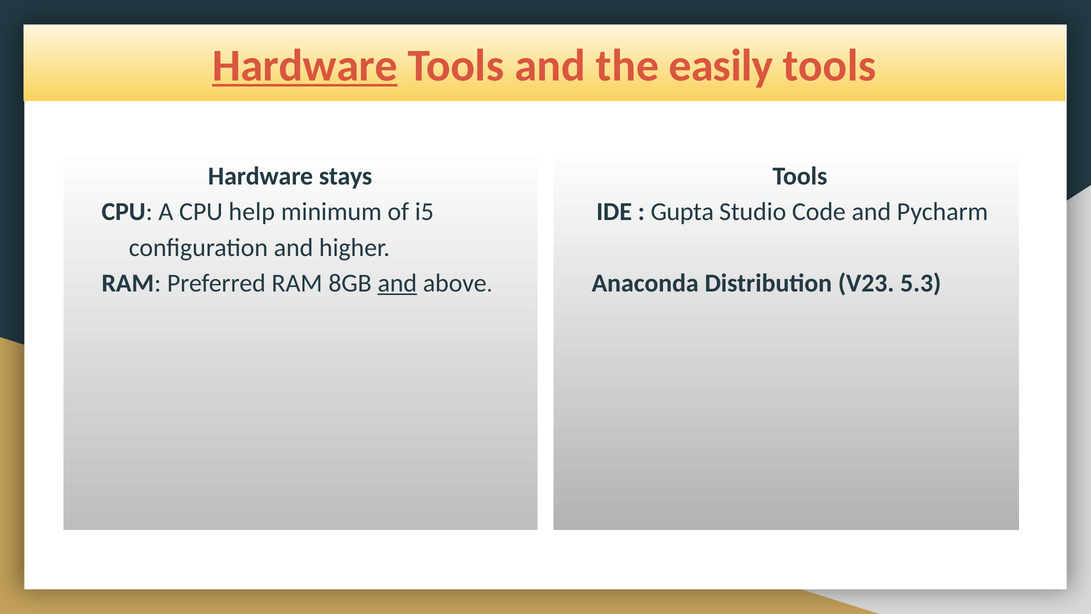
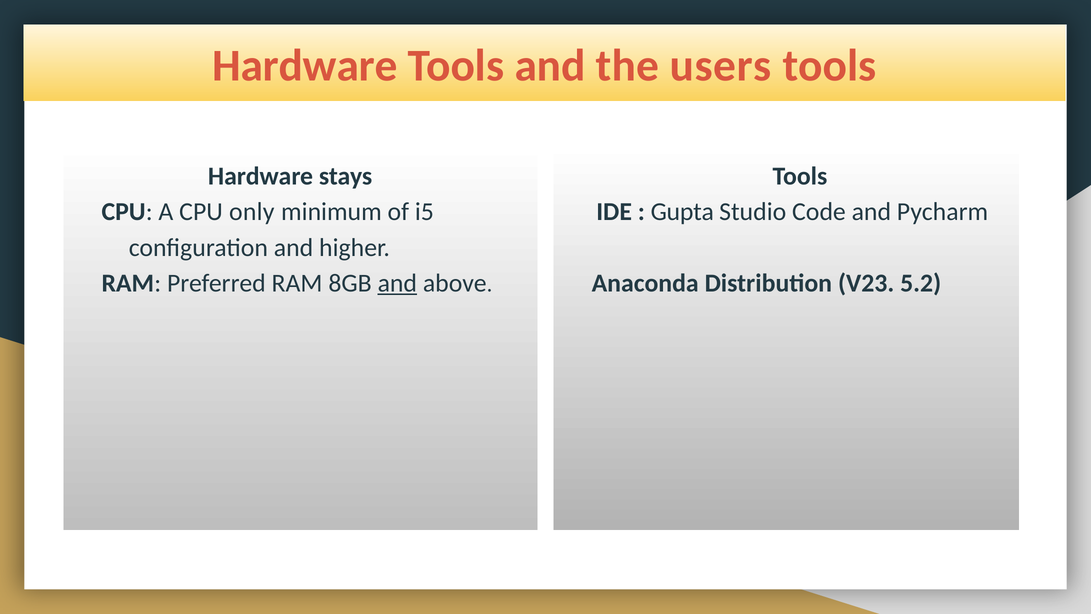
Hardware underline: present -> none (305, 66)
easily: easily -> users (721, 66)
help: help -> only (252, 212)
5.3: 5.3 -> 5.2 (921, 283)
